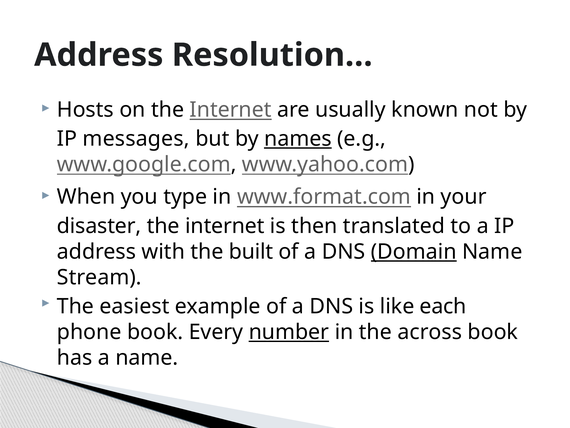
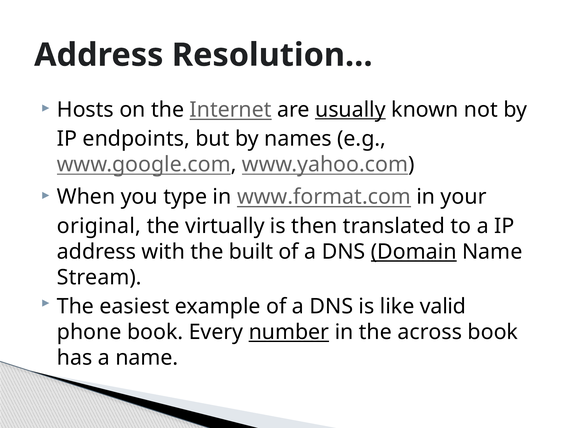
usually underline: none -> present (350, 109)
messages: messages -> endpoints (136, 139)
names underline: present -> none (298, 139)
disaster: disaster -> original (99, 226)
internet: internet -> virtually (225, 226)
each: each -> valid (443, 306)
